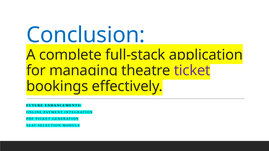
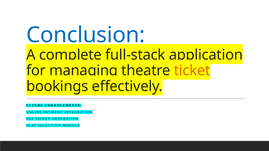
ticket colour: purple -> orange (192, 71)
